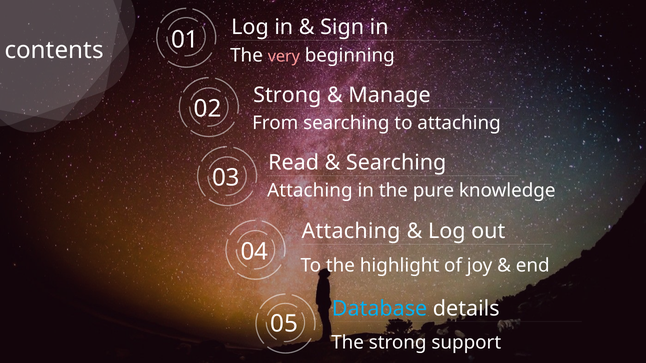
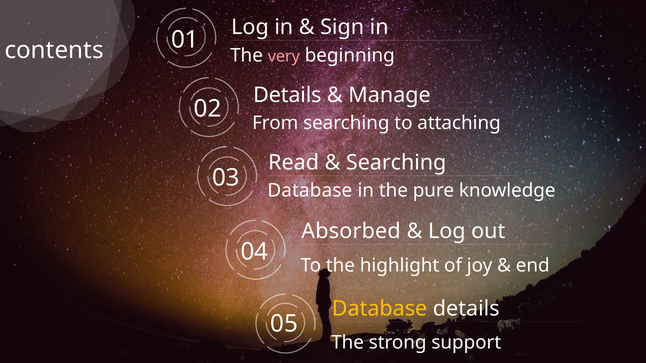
Strong: Strong -> Details (287, 95)
03 Attaching: Attaching -> Database (310, 191)
Attaching: Attaching -> Absorbed (351, 232)
Database colour: light blue -> yellow (380, 309)
